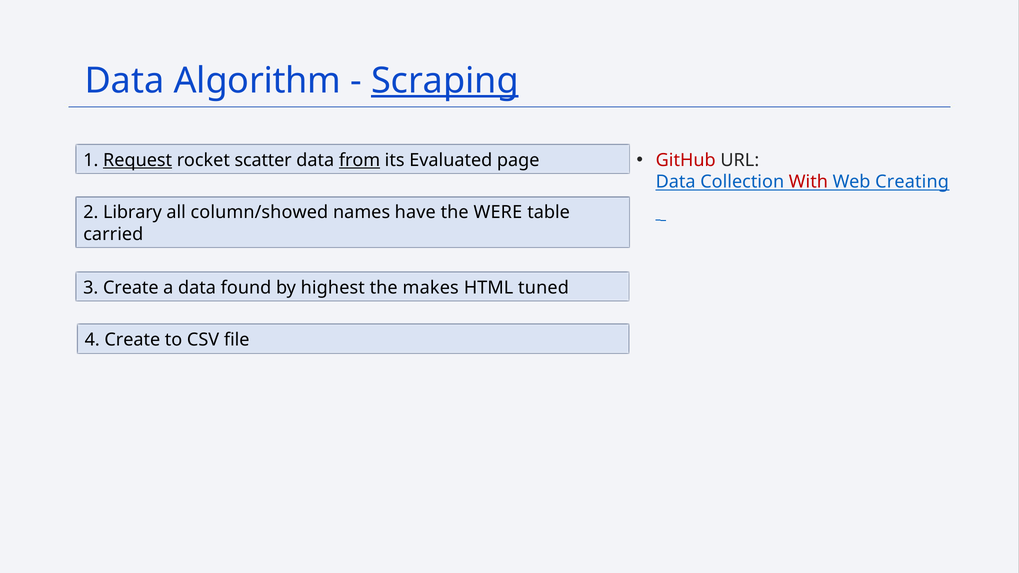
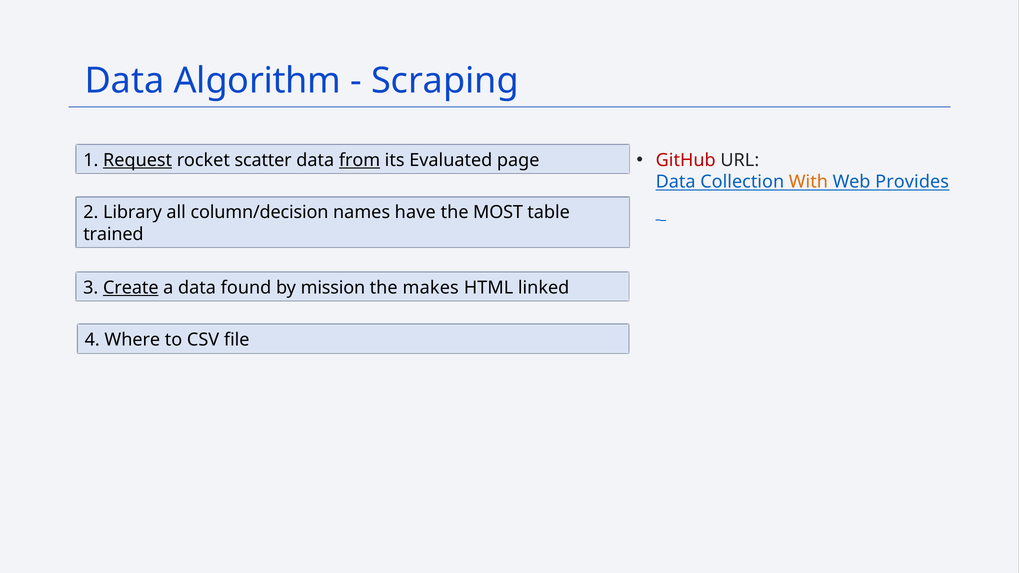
Scraping underline: present -> none (445, 81)
With colour: red -> orange (808, 182)
Creating: Creating -> Provides (912, 182)
column/showed: column/showed -> column/decision (260, 213)
WERE: WERE -> MOST (498, 213)
carried: carried -> trained (113, 234)
Create underline: none -> present (131, 288)
highest: highest -> mission (333, 288)
tuned: tuned -> linked (544, 288)
4 Create: Create -> Where (132, 340)
